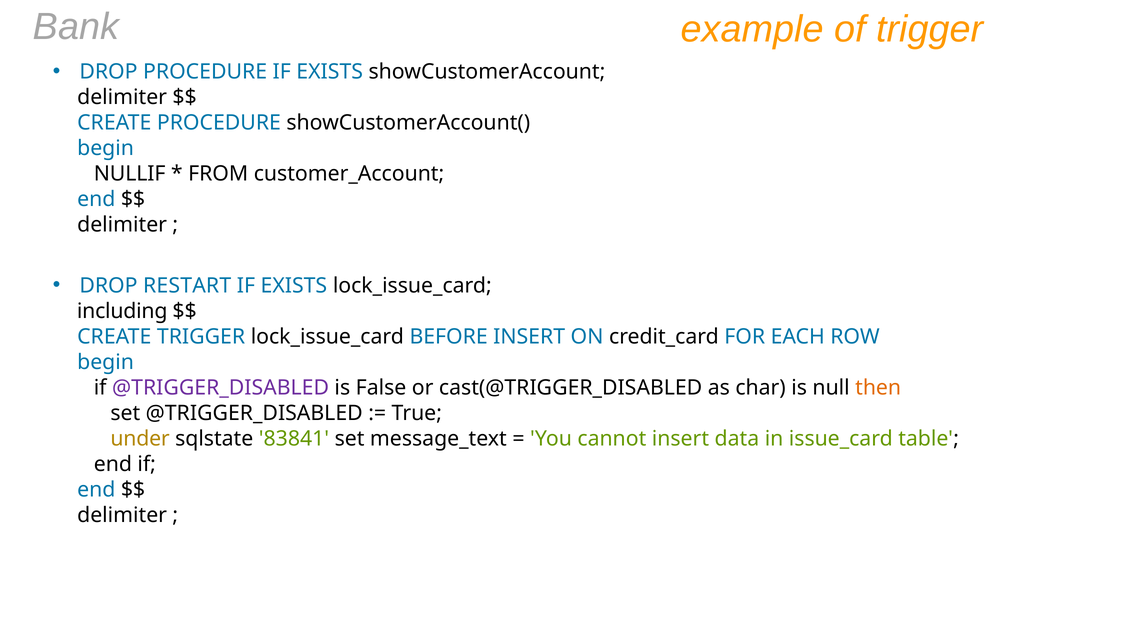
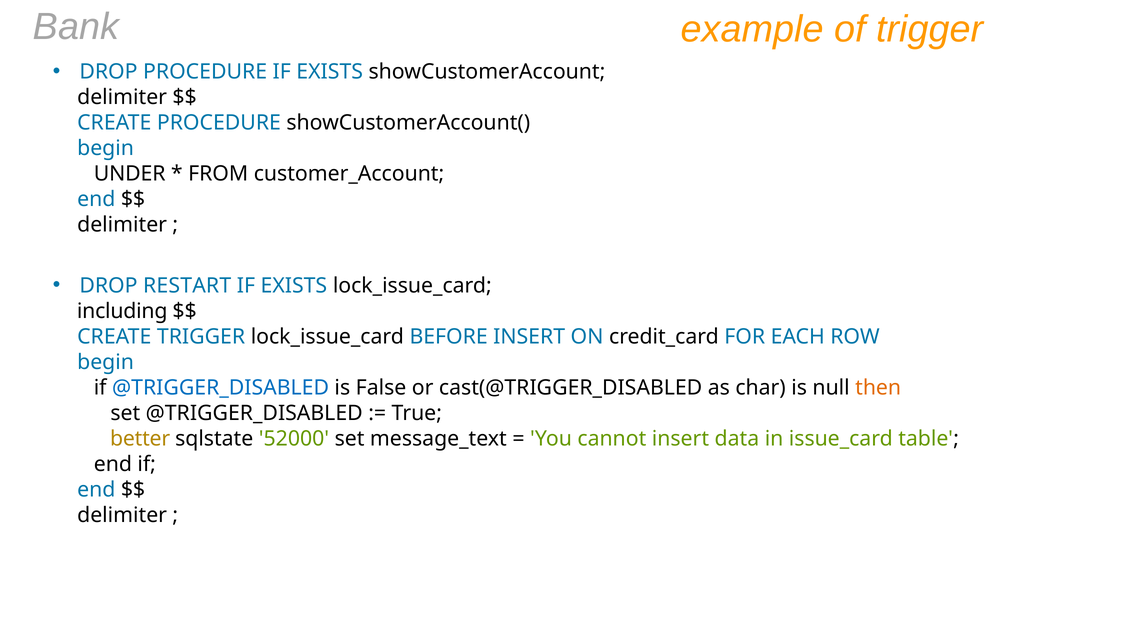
NULLIF: NULLIF -> UNDER (130, 174)
@TRIGGER_DISABLED colour: purple -> blue (221, 387)
under: under -> better (140, 439)
83841: 83841 -> 52000 (294, 439)
